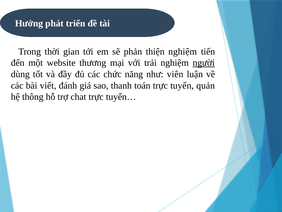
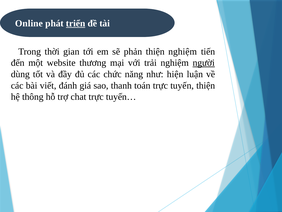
Hưởng: Hưởng -> Online (29, 23)
triển underline: none -> present (76, 23)
viên: viên -> hiện (175, 74)
tuyến quản: quản -> thiện (206, 85)
